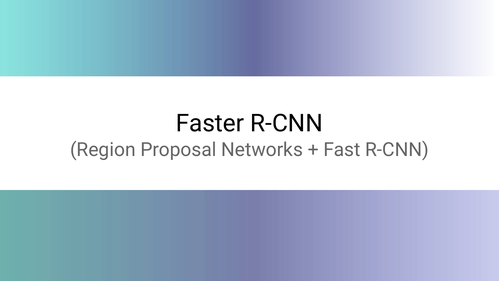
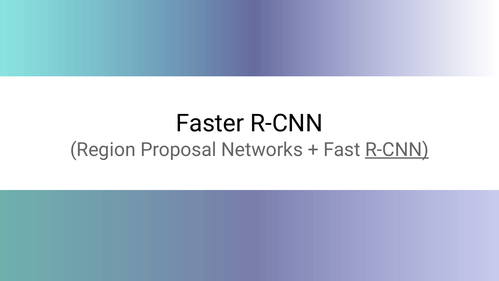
R-CNN underline: none -> present (397, 150)
